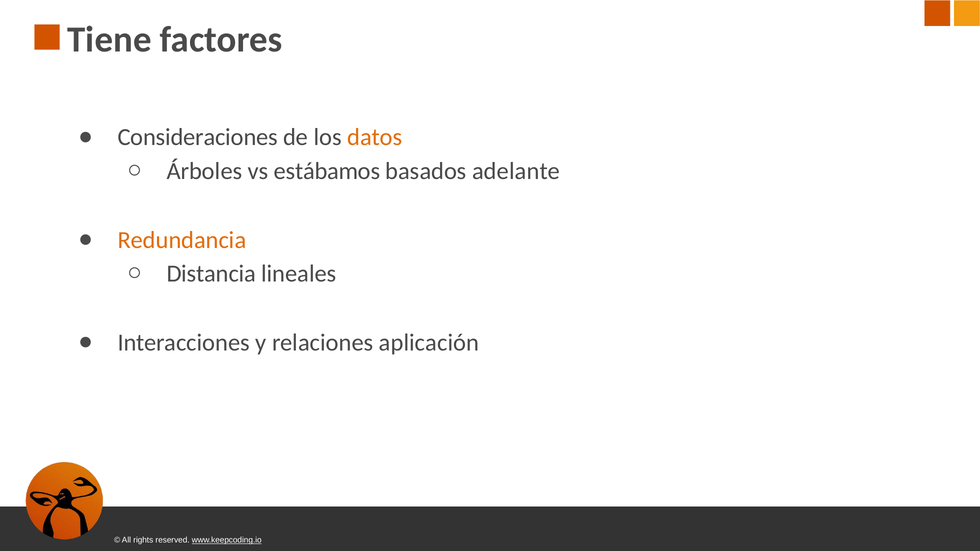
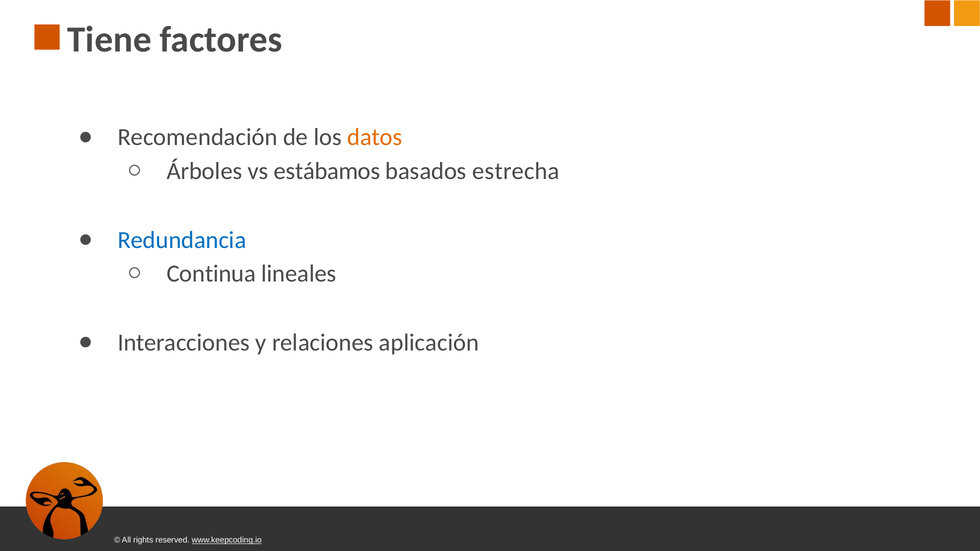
Consideraciones: Consideraciones -> Recomendación (198, 137)
adelante: adelante -> estrecha (516, 171)
Redundancia colour: orange -> blue (182, 240)
Distancia: Distancia -> Continua (211, 274)
